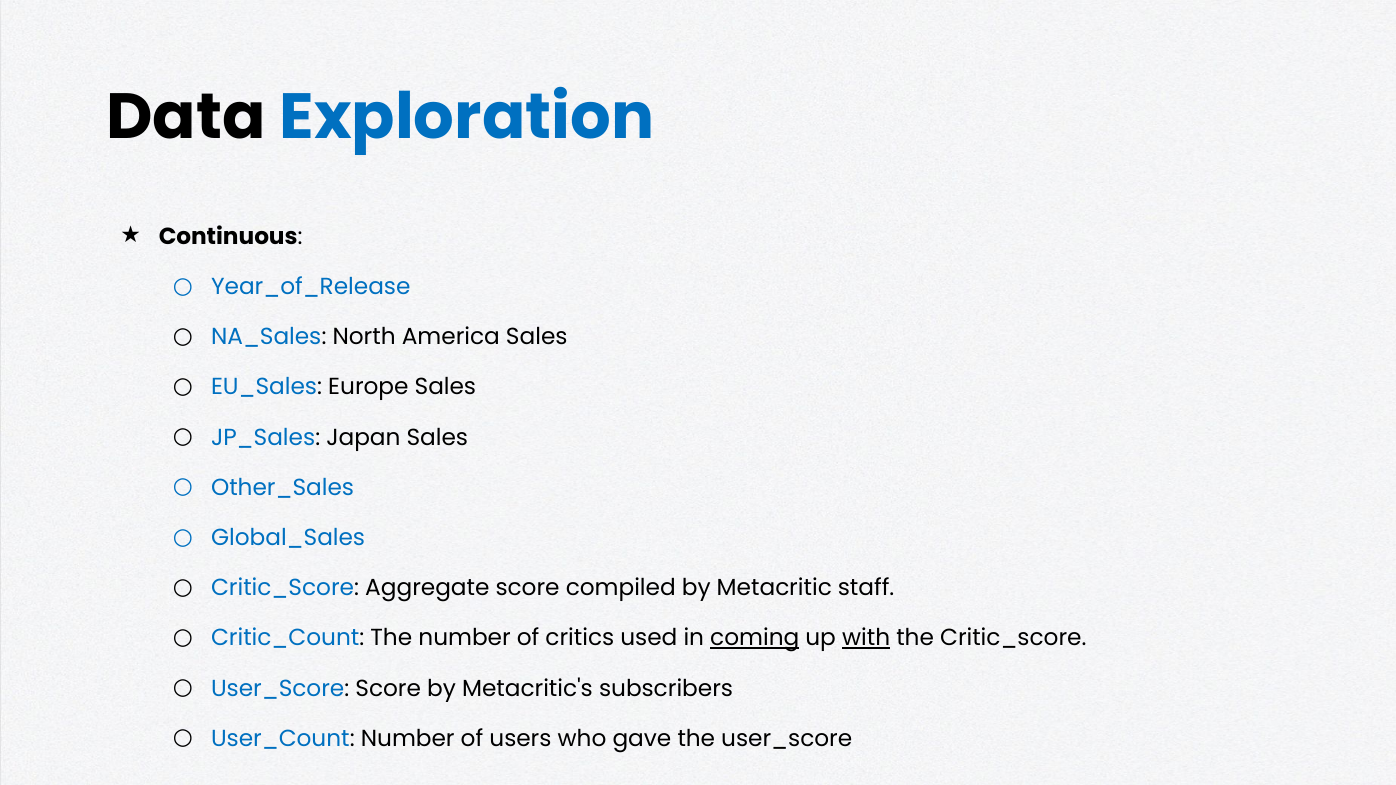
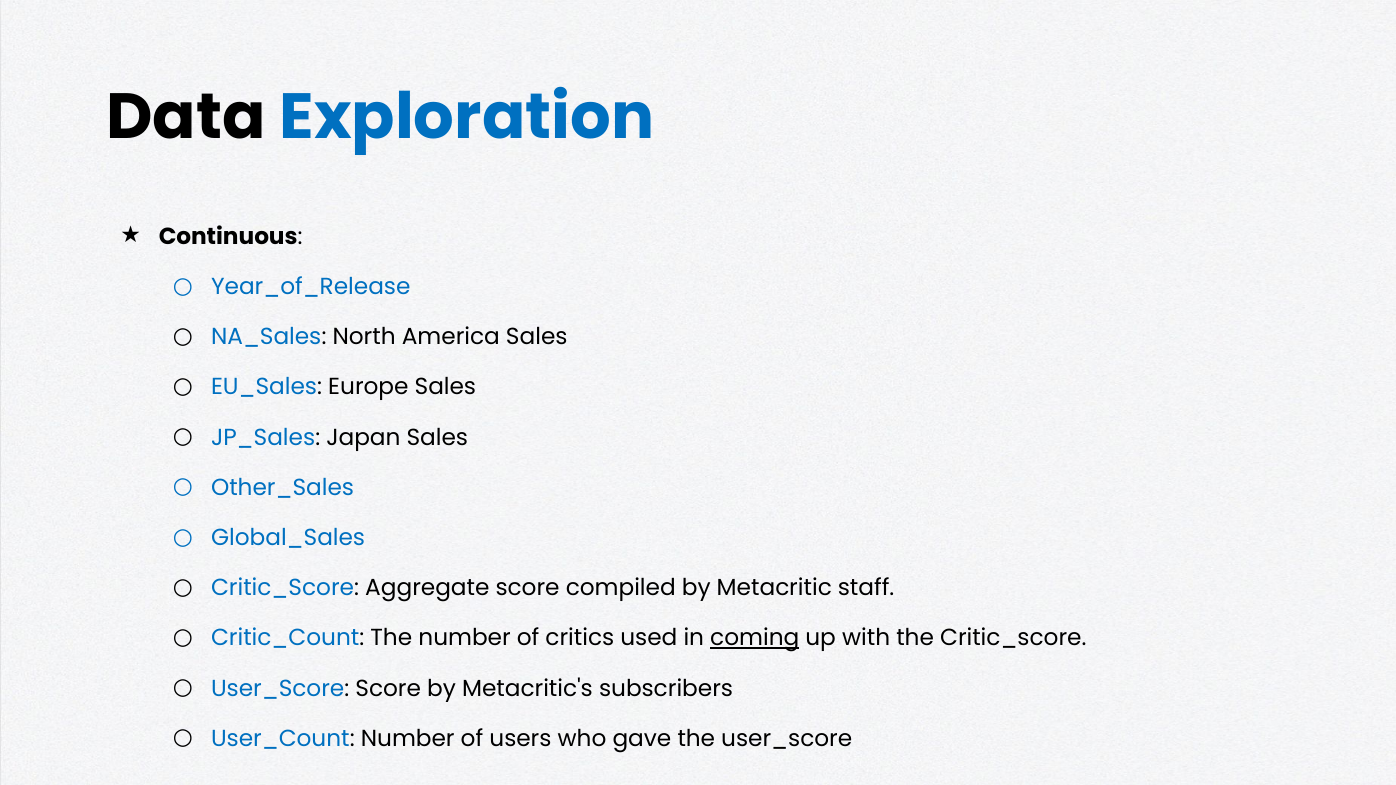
with underline: present -> none (866, 638)
